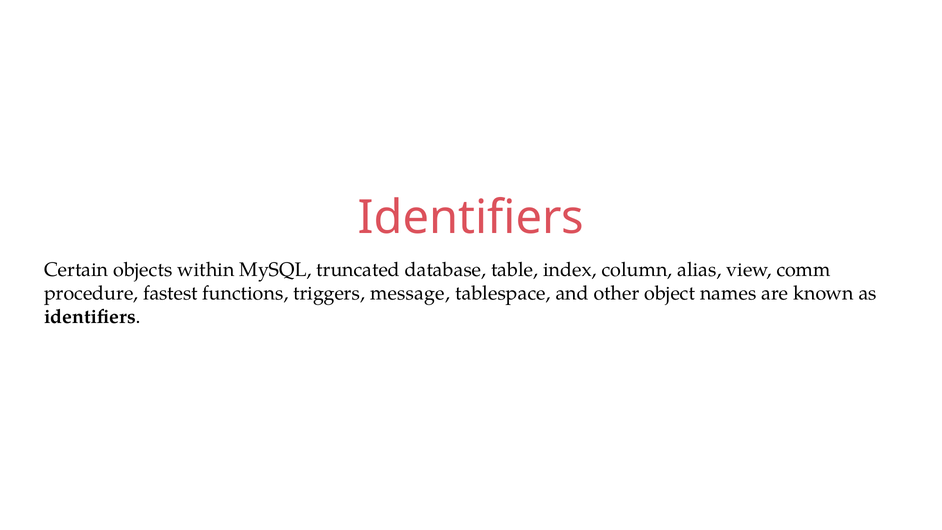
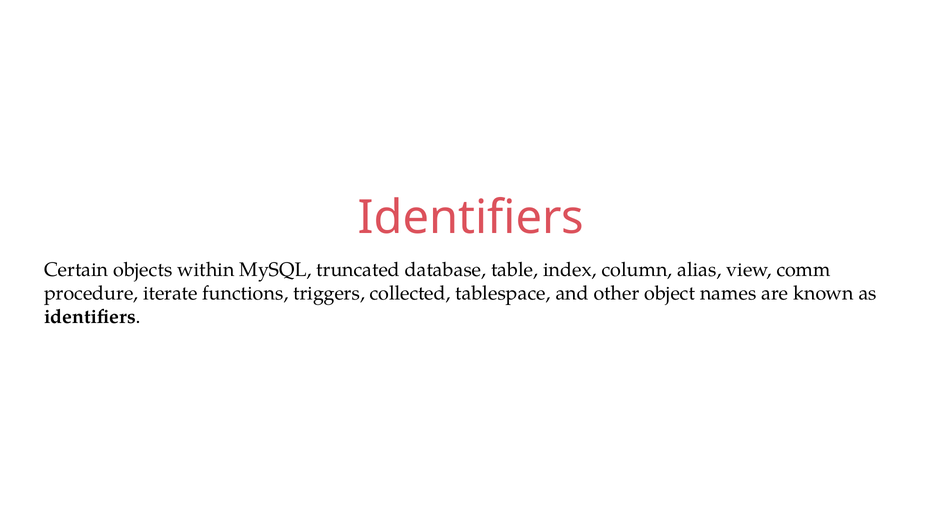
fastest: fastest -> iterate (170, 293)
message: message -> collected (410, 293)
